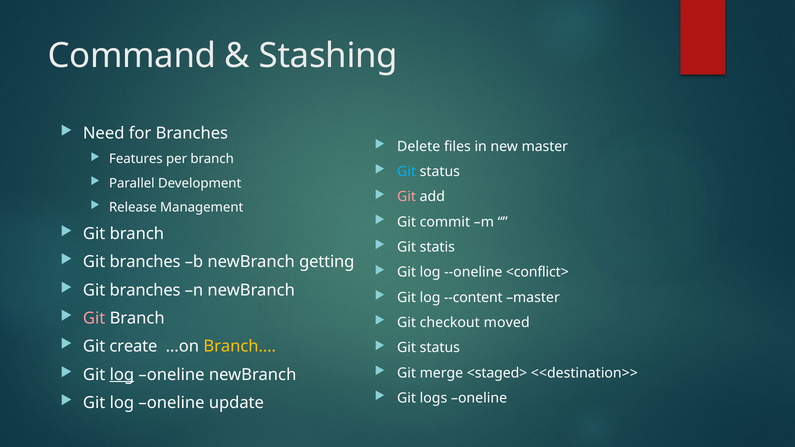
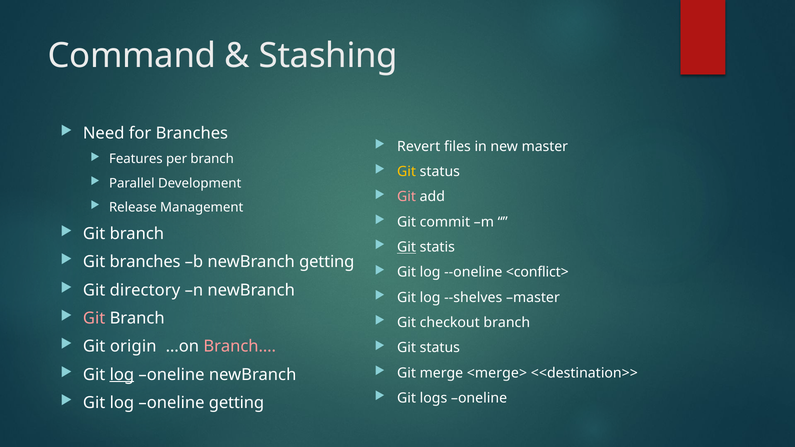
Delete: Delete -> Revert (419, 146)
Git colour: light blue -> yellow (407, 172)
Git underline: none -> present (407, 247)
branches: branches -> directory (145, 290)
--content: --content -> --shelves (473, 298)
checkout moved: moved -> branch (507, 323)
create: create -> origin (133, 347)
Branch… colour: yellow -> pink (240, 347)
<staged>: <staged> -> <merge> (497, 373)
oneline update: update -> getting (236, 403)
